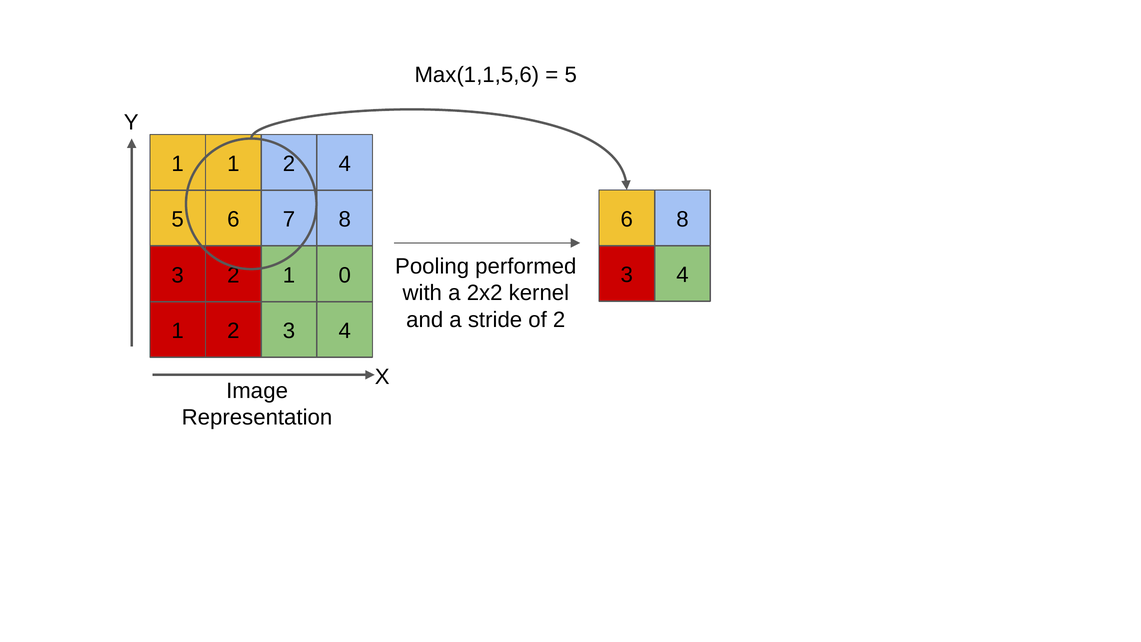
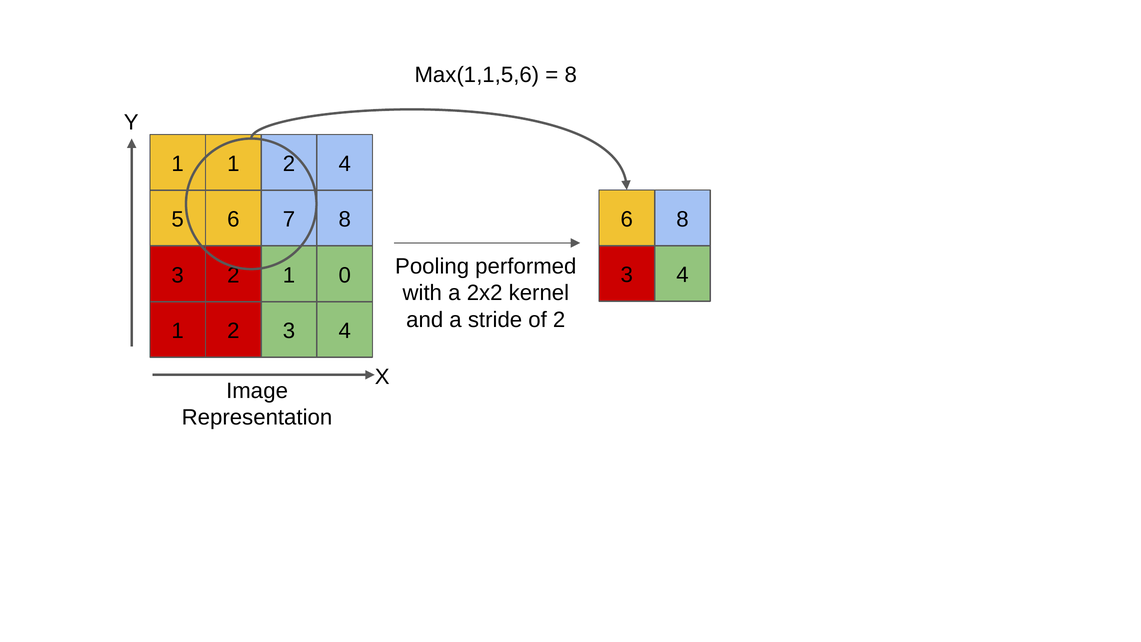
5: 5 -> 8 (571, 75)
